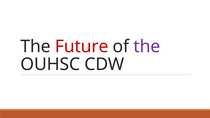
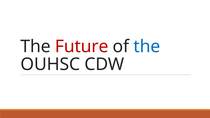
the colour: purple -> blue (147, 47)
